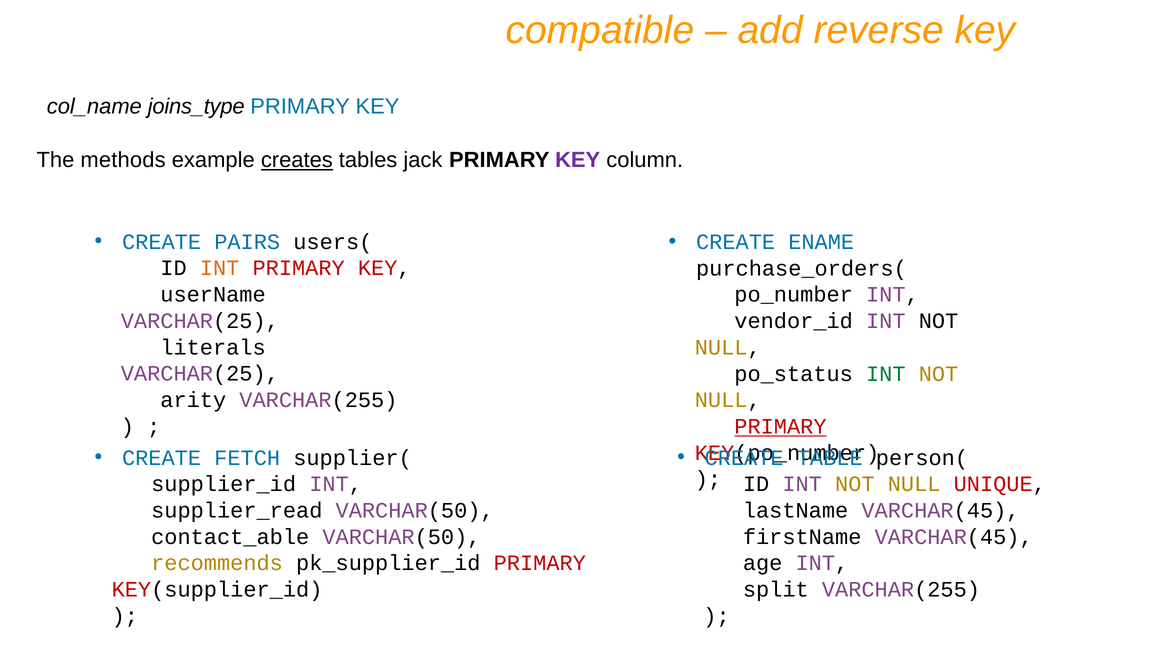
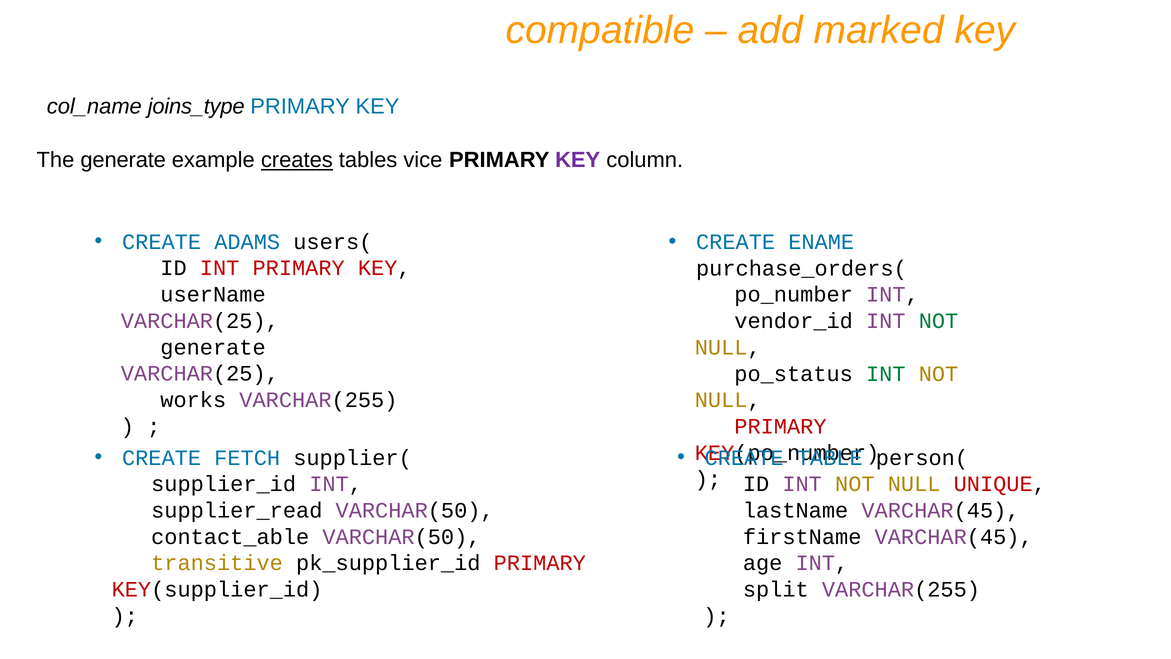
reverse: reverse -> marked (879, 30)
The methods: methods -> generate (123, 160)
jack: jack -> vice (423, 160)
PAIRS: PAIRS -> ADAMS (247, 242)
INT colour: orange -> red (220, 268)
NOT colour: black -> green (939, 321)
literals: literals -> generate (213, 347)
arity: arity -> works (193, 400)
PRIMARY underline: present -> none (780, 426)
recommends: recommends -> transitive (217, 563)
